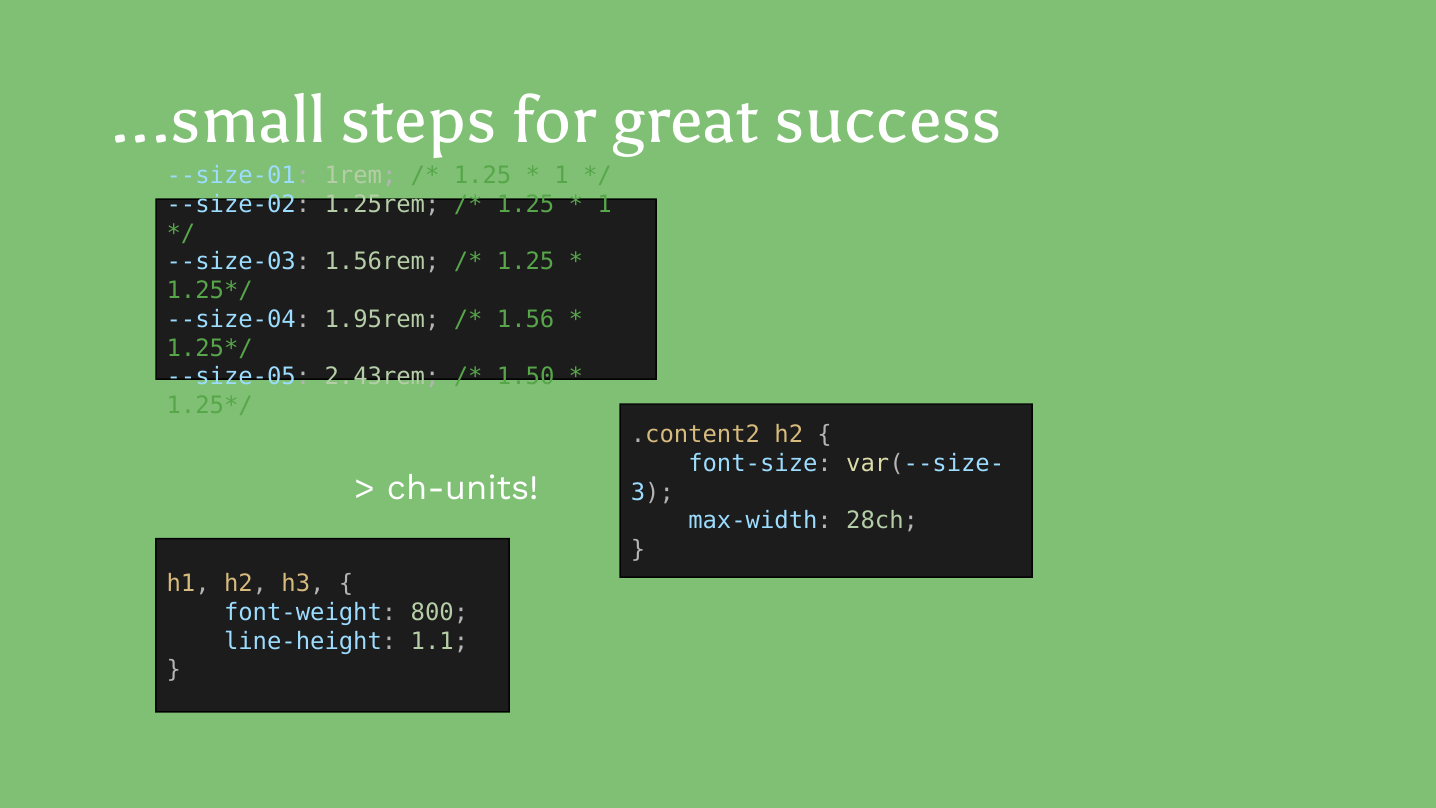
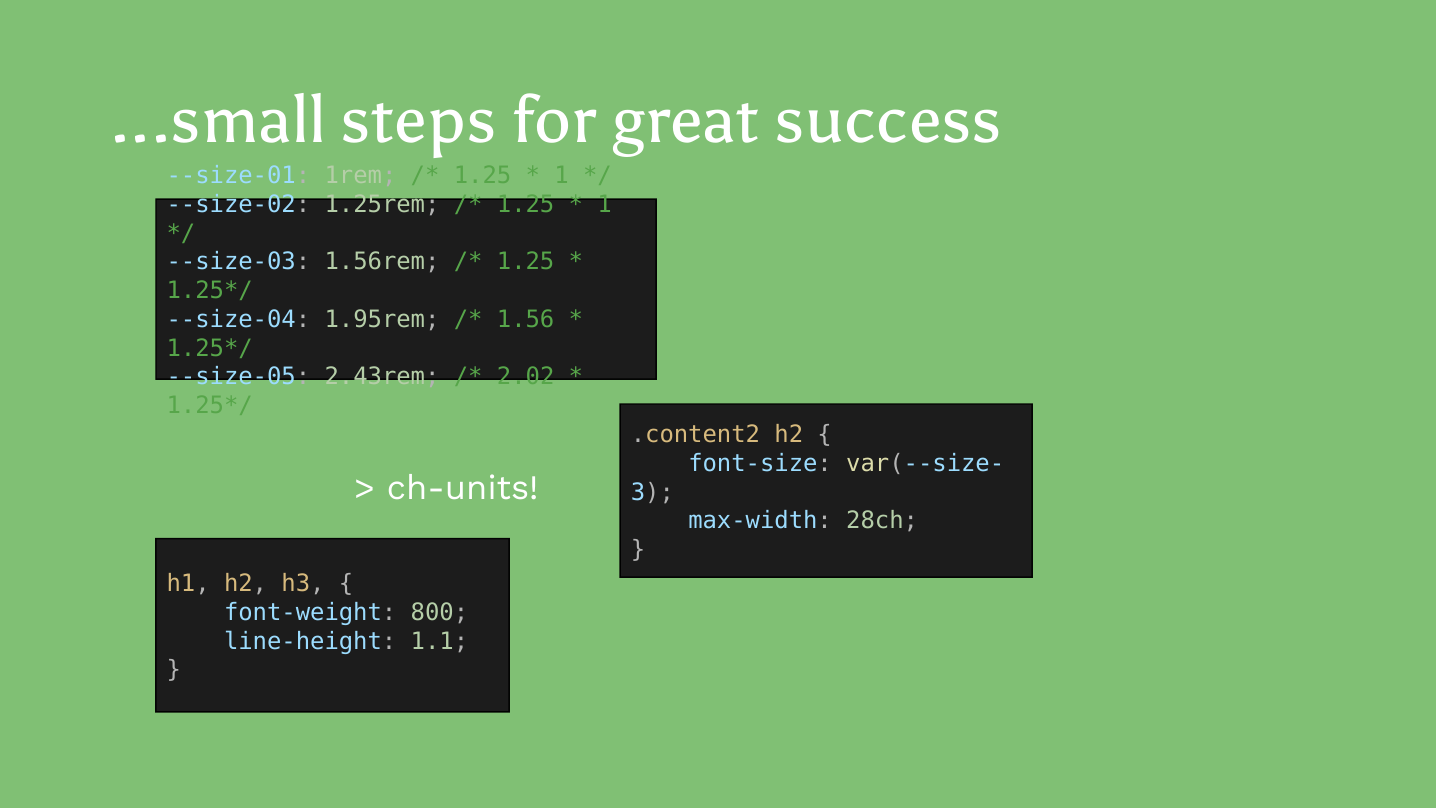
1.50: 1.50 -> 2.02 (526, 377)
